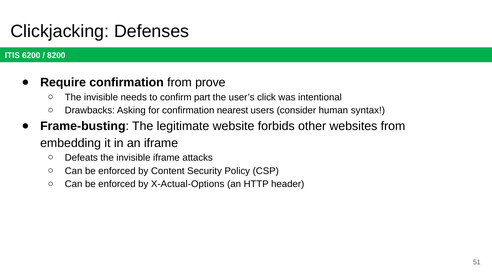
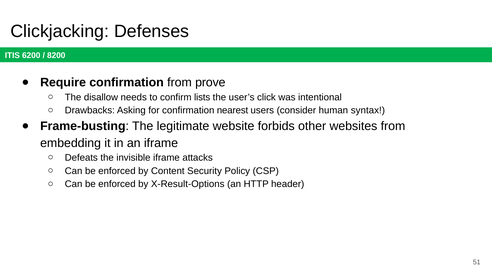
invisible: invisible -> disallow (101, 97)
part: part -> lists (202, 97)
X-Actual-Options: X-Actual-Options -> X-Result-Options (188, 184)
